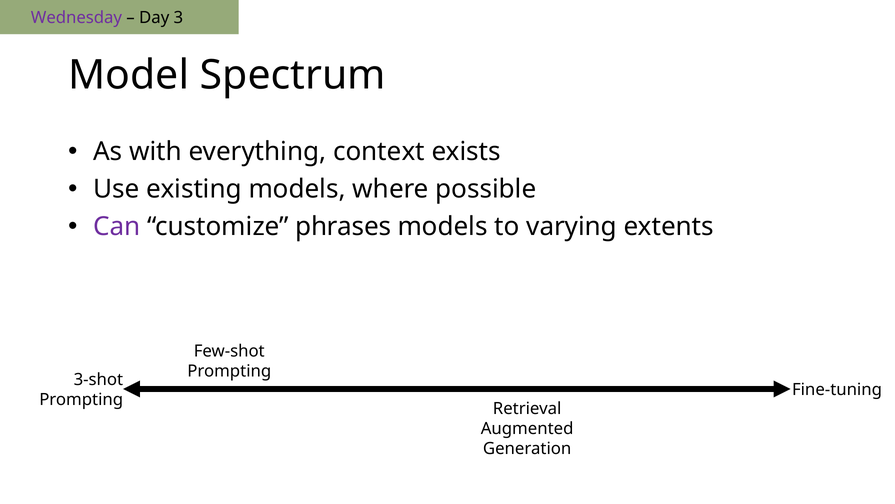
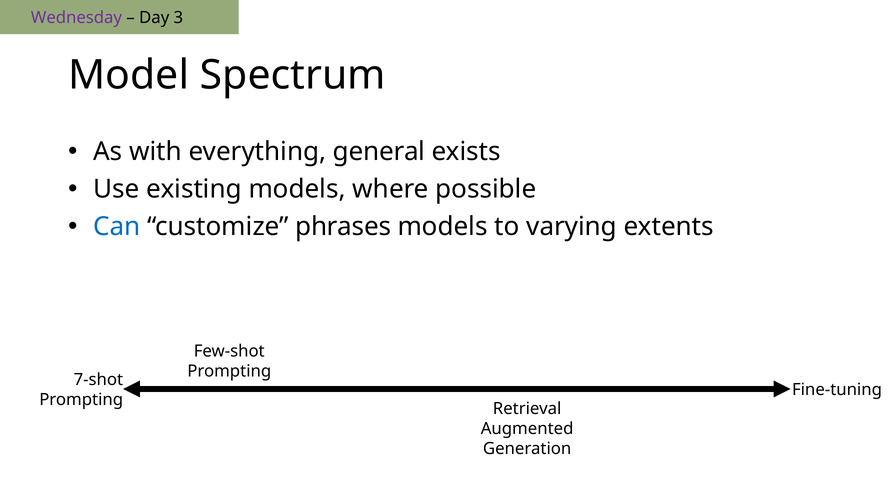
context: context -> general (379, 151)
Can colour: purple -> blue (117, 226)
3-shot: 3-shot -> 7-shot (98, 379)
